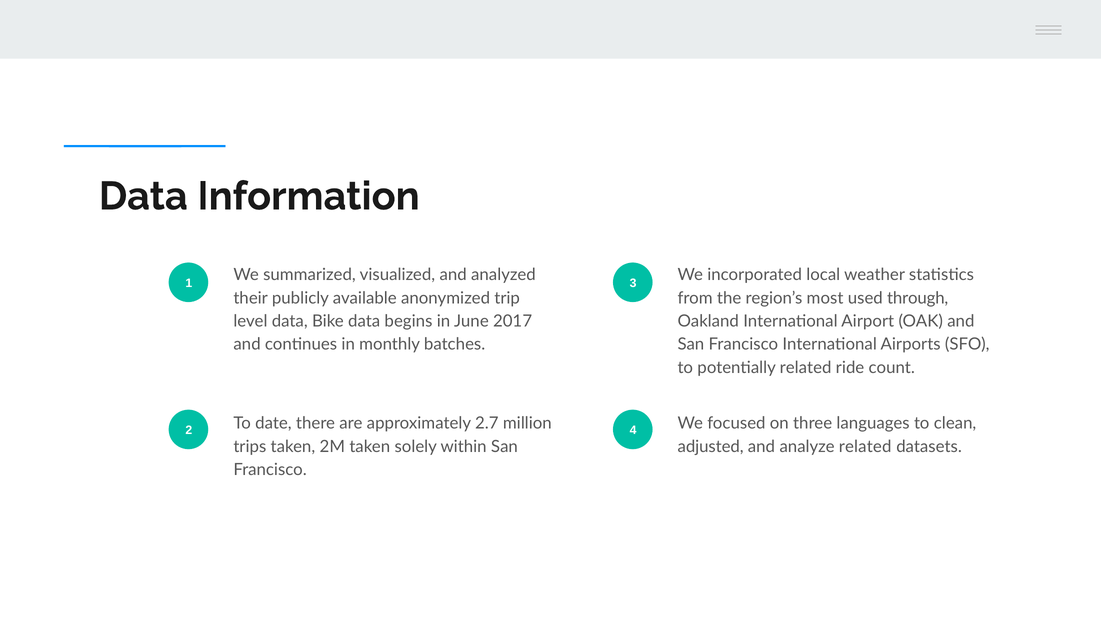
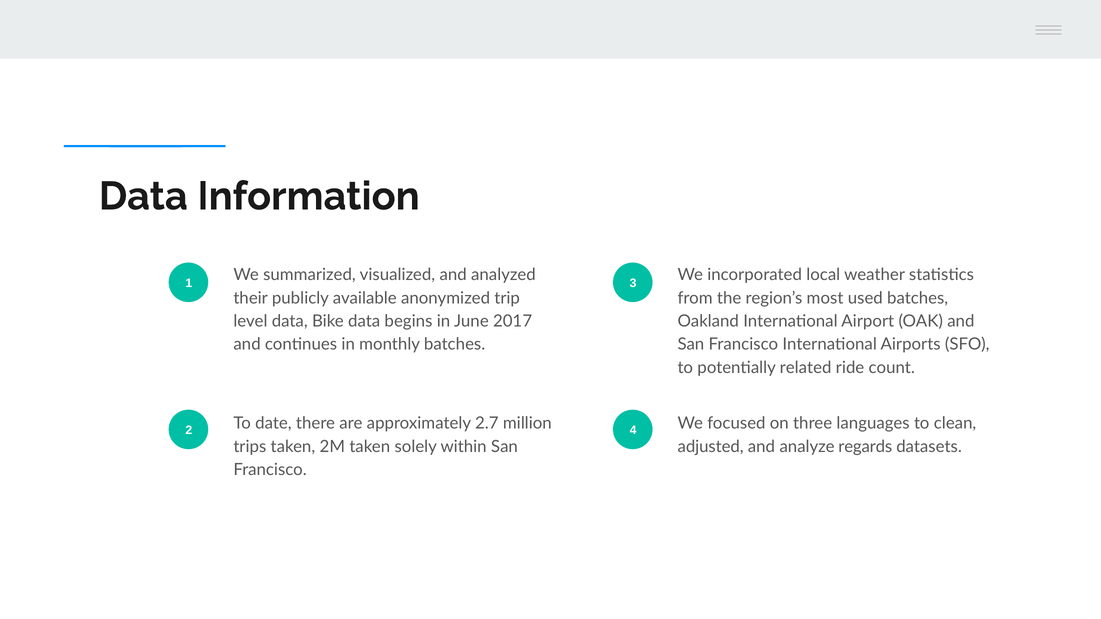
used through: through -> batches (918, 298)
analyze related: related -> regards (865, 447)
